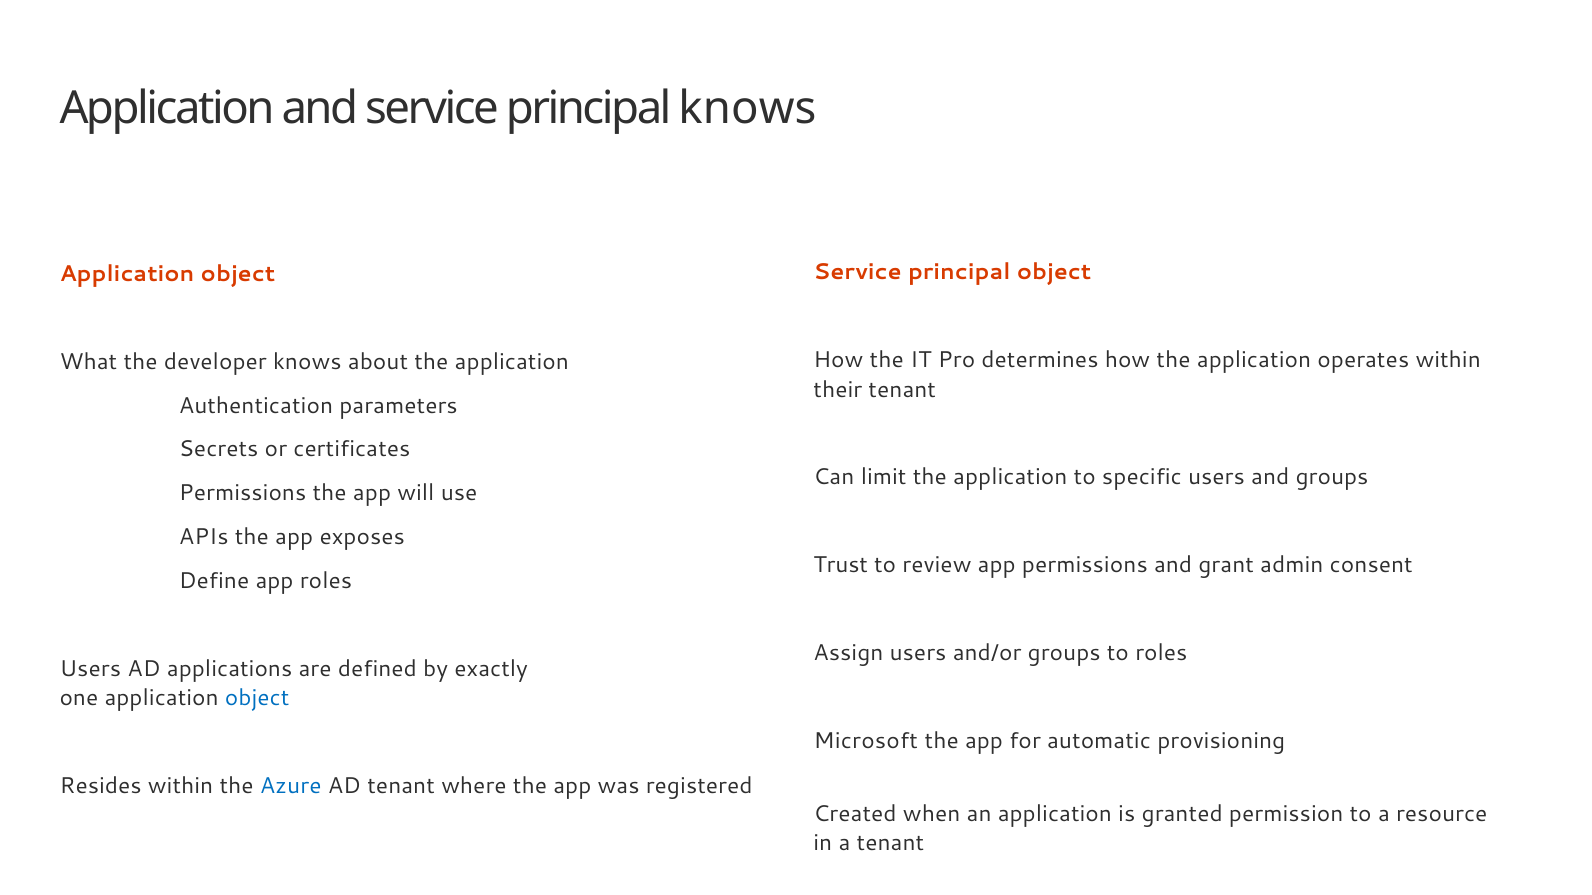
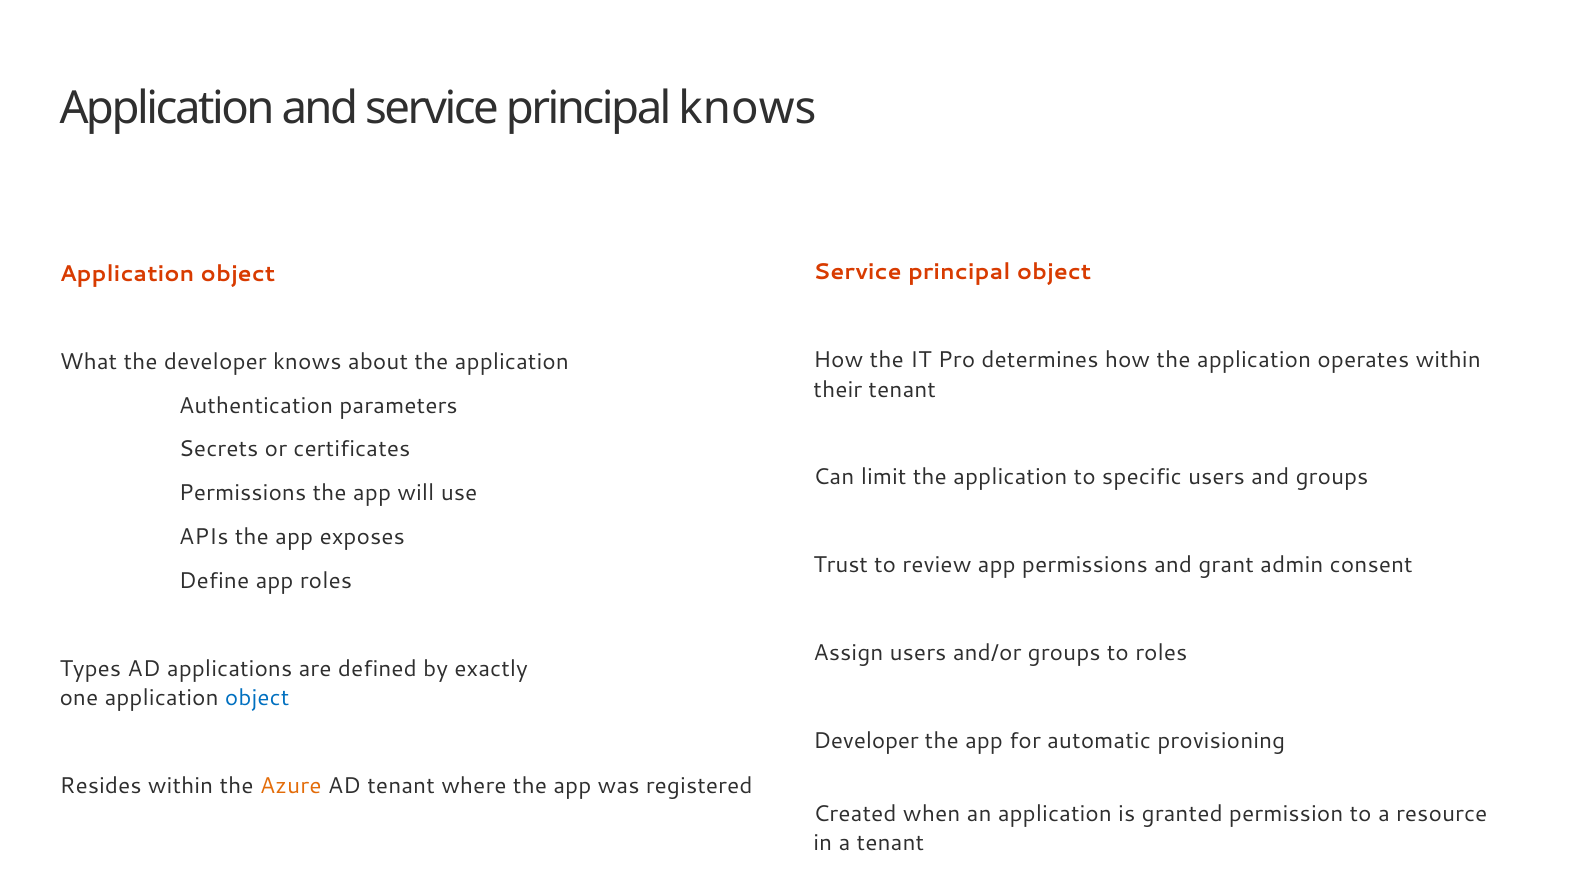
Users: Users -> Types (90, 669)
Microsoft: Microsoft -> Developer (866, 741)
Azure colour: blue -> orange (291, 786)
